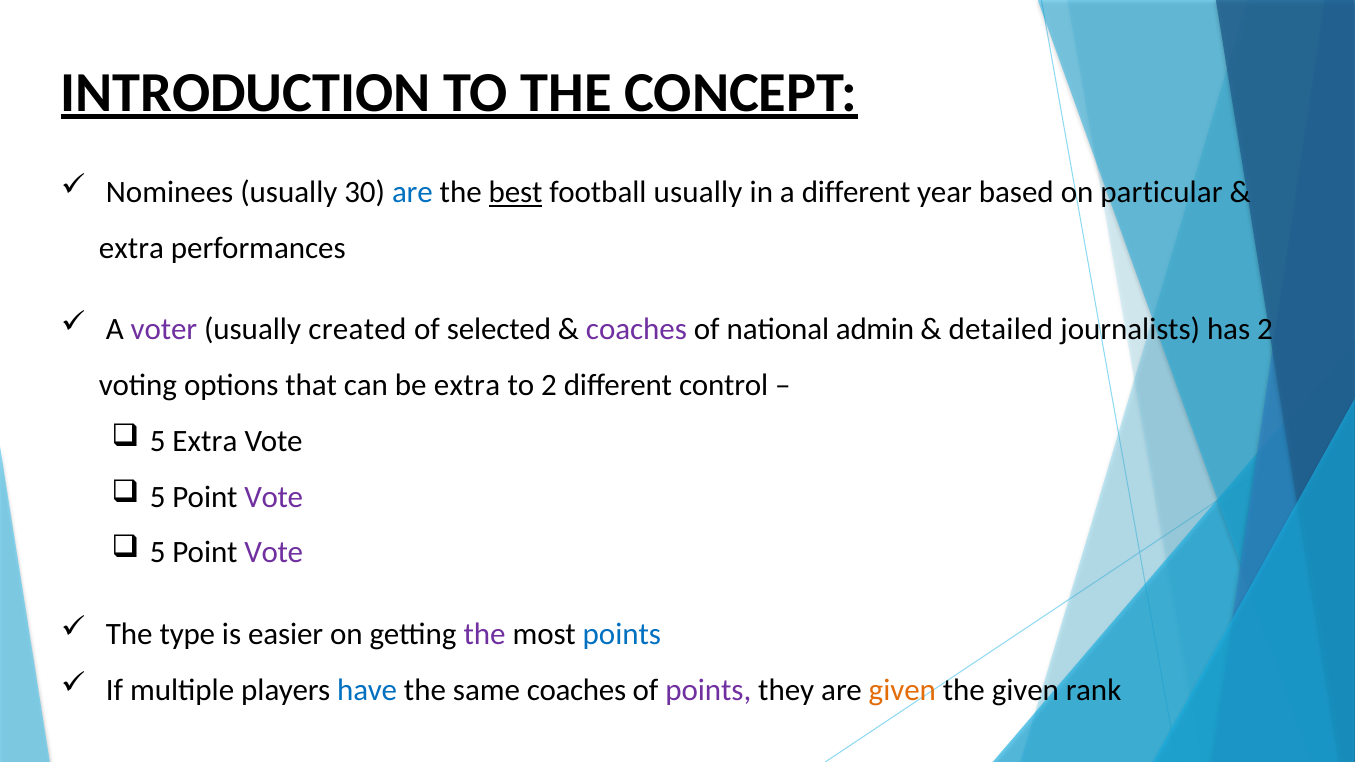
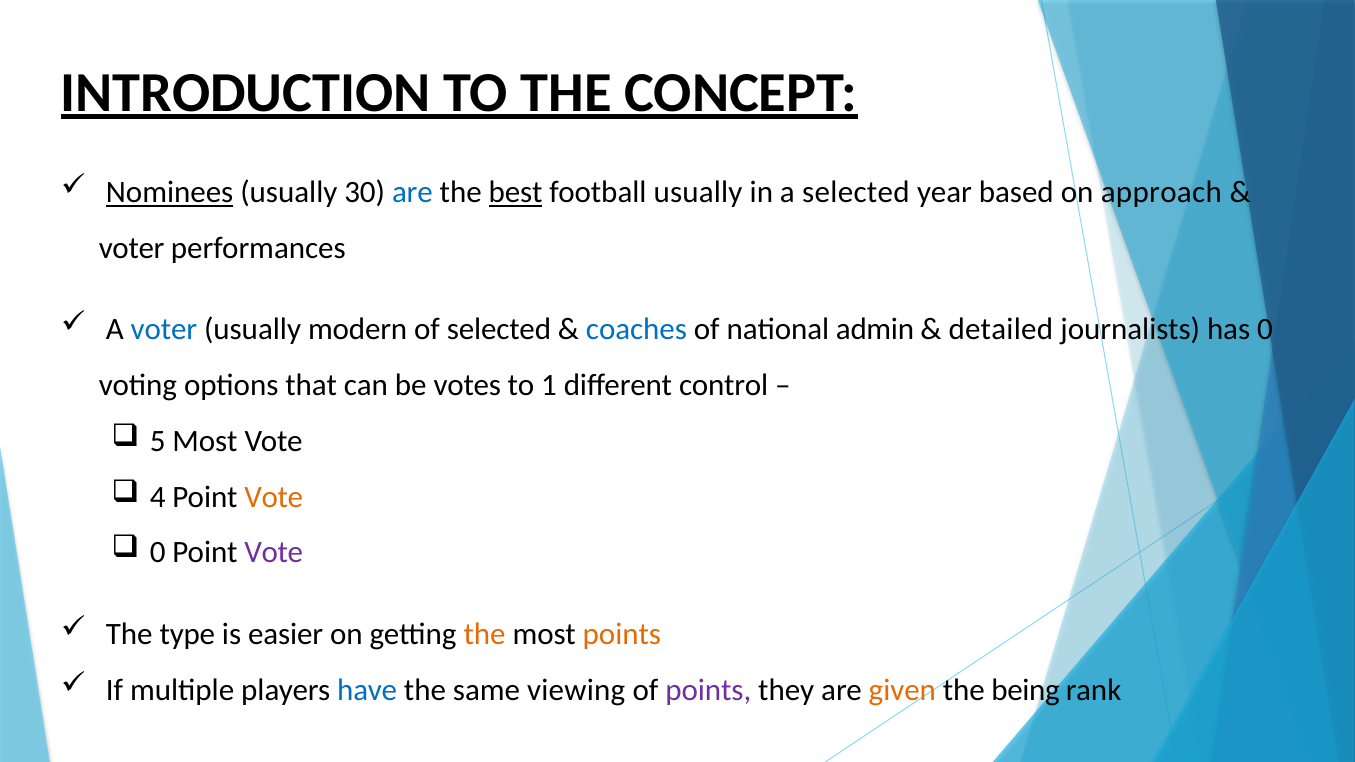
Nominees underline: none -> present (170, 192)
a different: different -> selected (856, 192)
particular: particular -> approach (1161, 192)
extra: extra -> voter (132, 248)
voter colour: purple -> blue (164, 329)
created: created -> modern (358, 329)
coaches colour: purple -> blue (636, 329)
has 2: 2 -> 0 (1265, 329)
be extra: extra -> votes (467, 385)
to 2: 2 -> 1 (549, 385)
5 Extra: Extra -> Most (205, 441)
5: 5 -> 4 (158, 497)
Vote colour: purple -> orange (274, 497)
5: 5 -> 0 (158, 553)
the colour: purple -> orange (485, 634)
points colour: blue -> orange (622, 634)
same coaches: coaches -> viewing (576, 690)
the given: given -> being (1026, 690)
